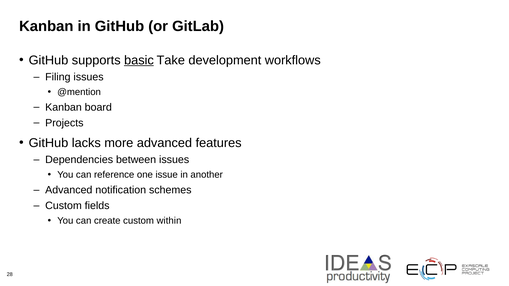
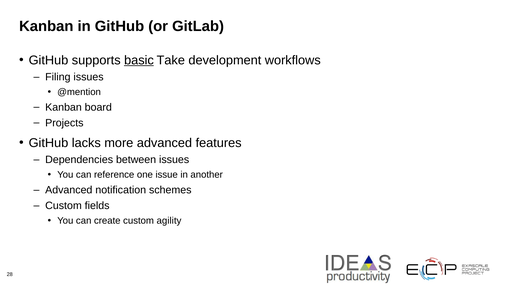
within: within -> agility (169, 221)
